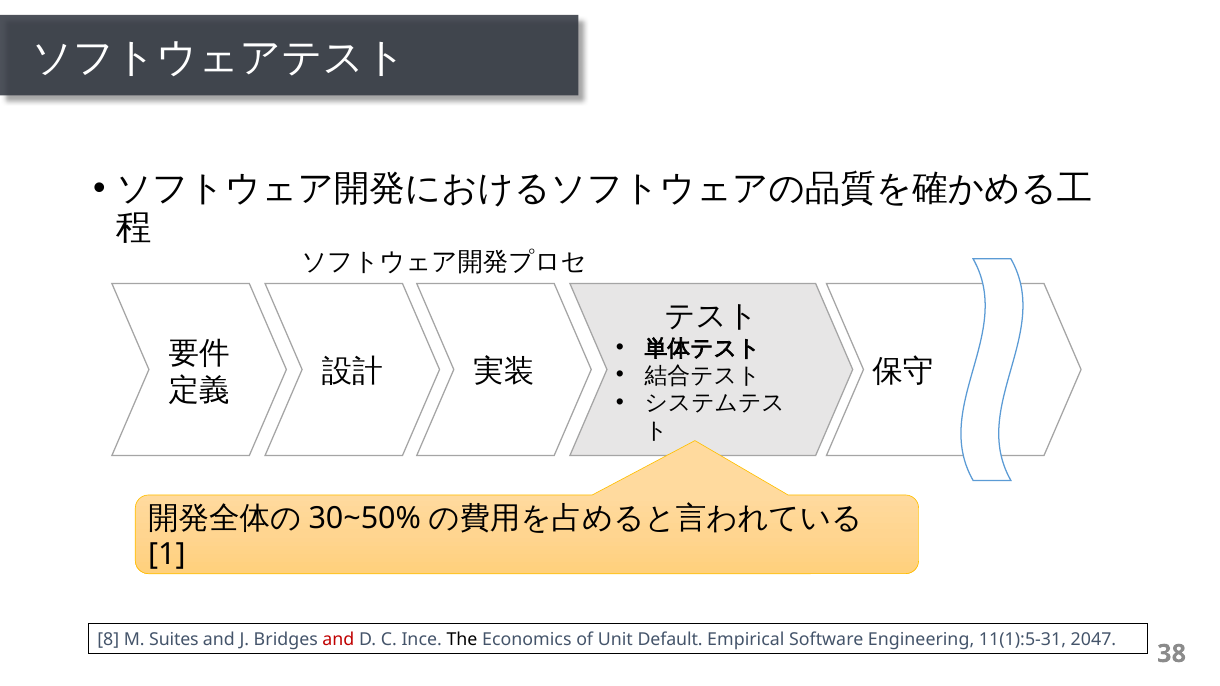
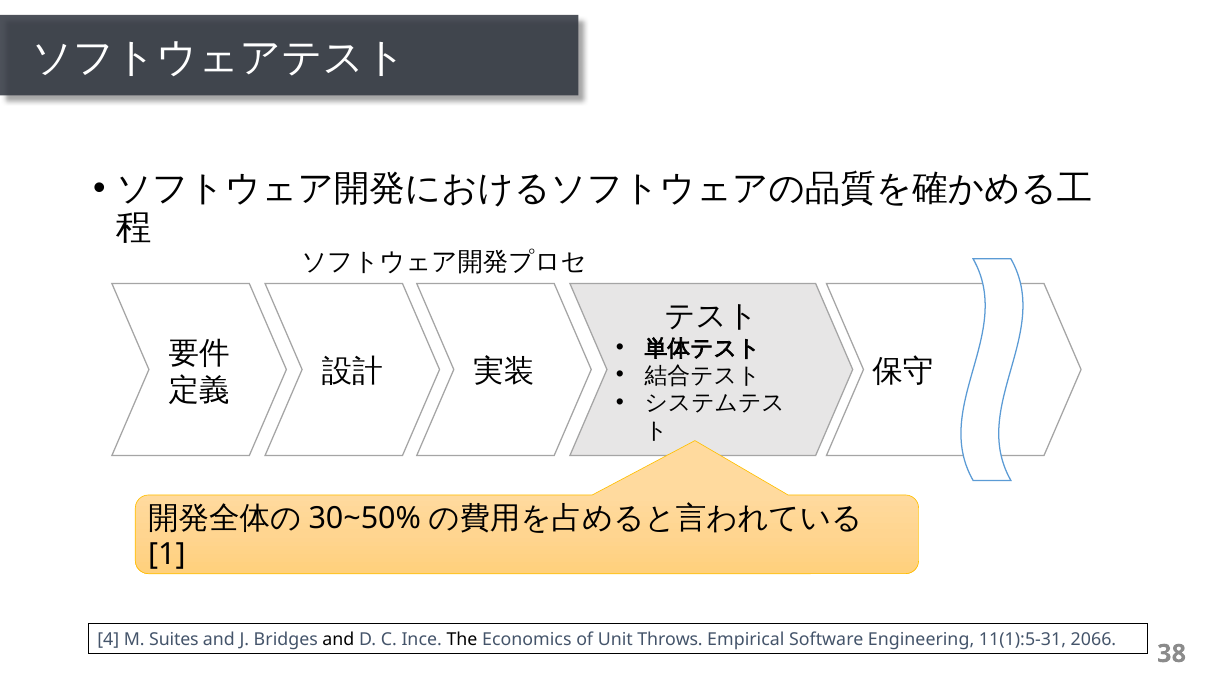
8: 8 -> 4 (108, 640)
and colour: red -> black (338, 640)
Default: Default -> Throws (670, 640)
2047: 2047 -> 2066 (1093, 640)
